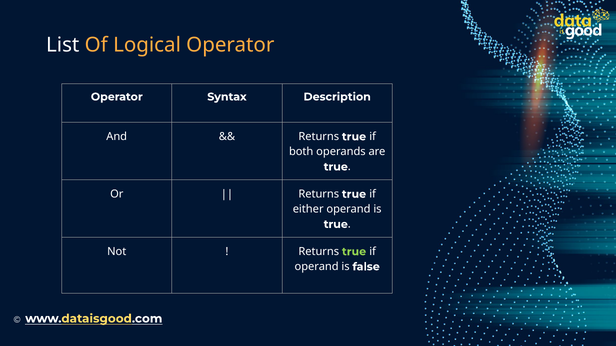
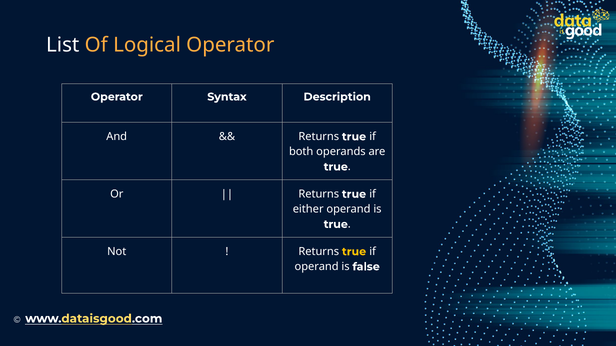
true colour: light green -> yellow (354, 252)
